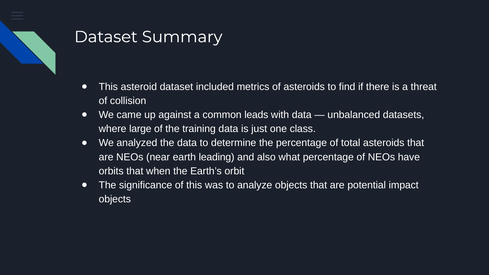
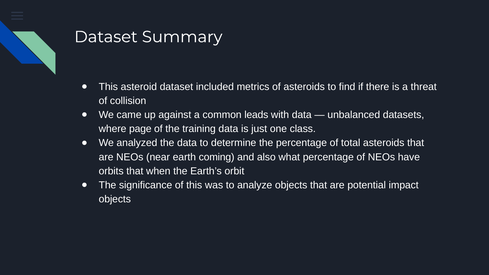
large: large -> page (140, 129)
leading: leading -> coming (217, 157)
